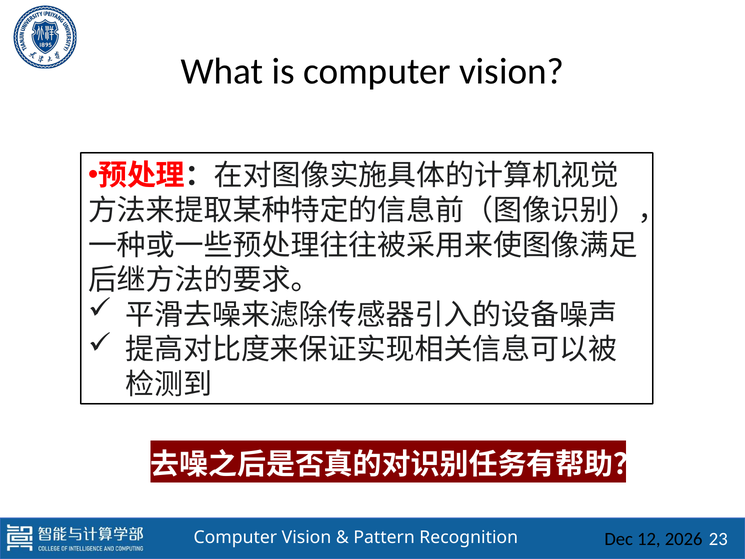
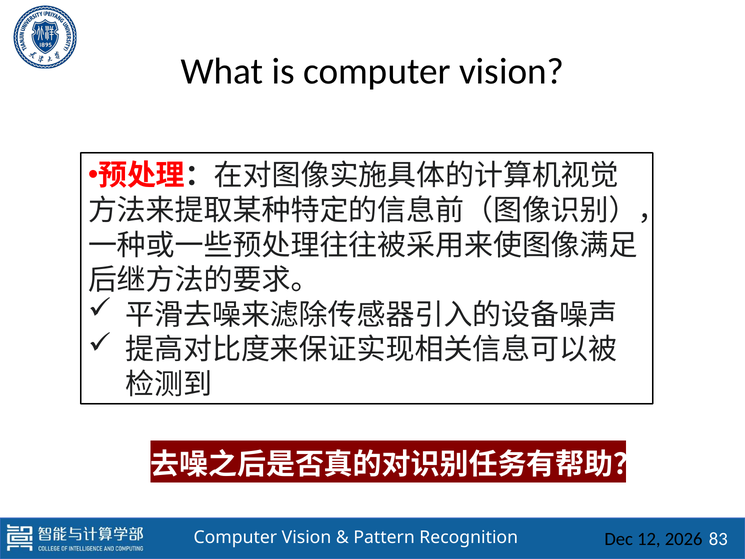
23: 23 -> 83 (718, 539)
